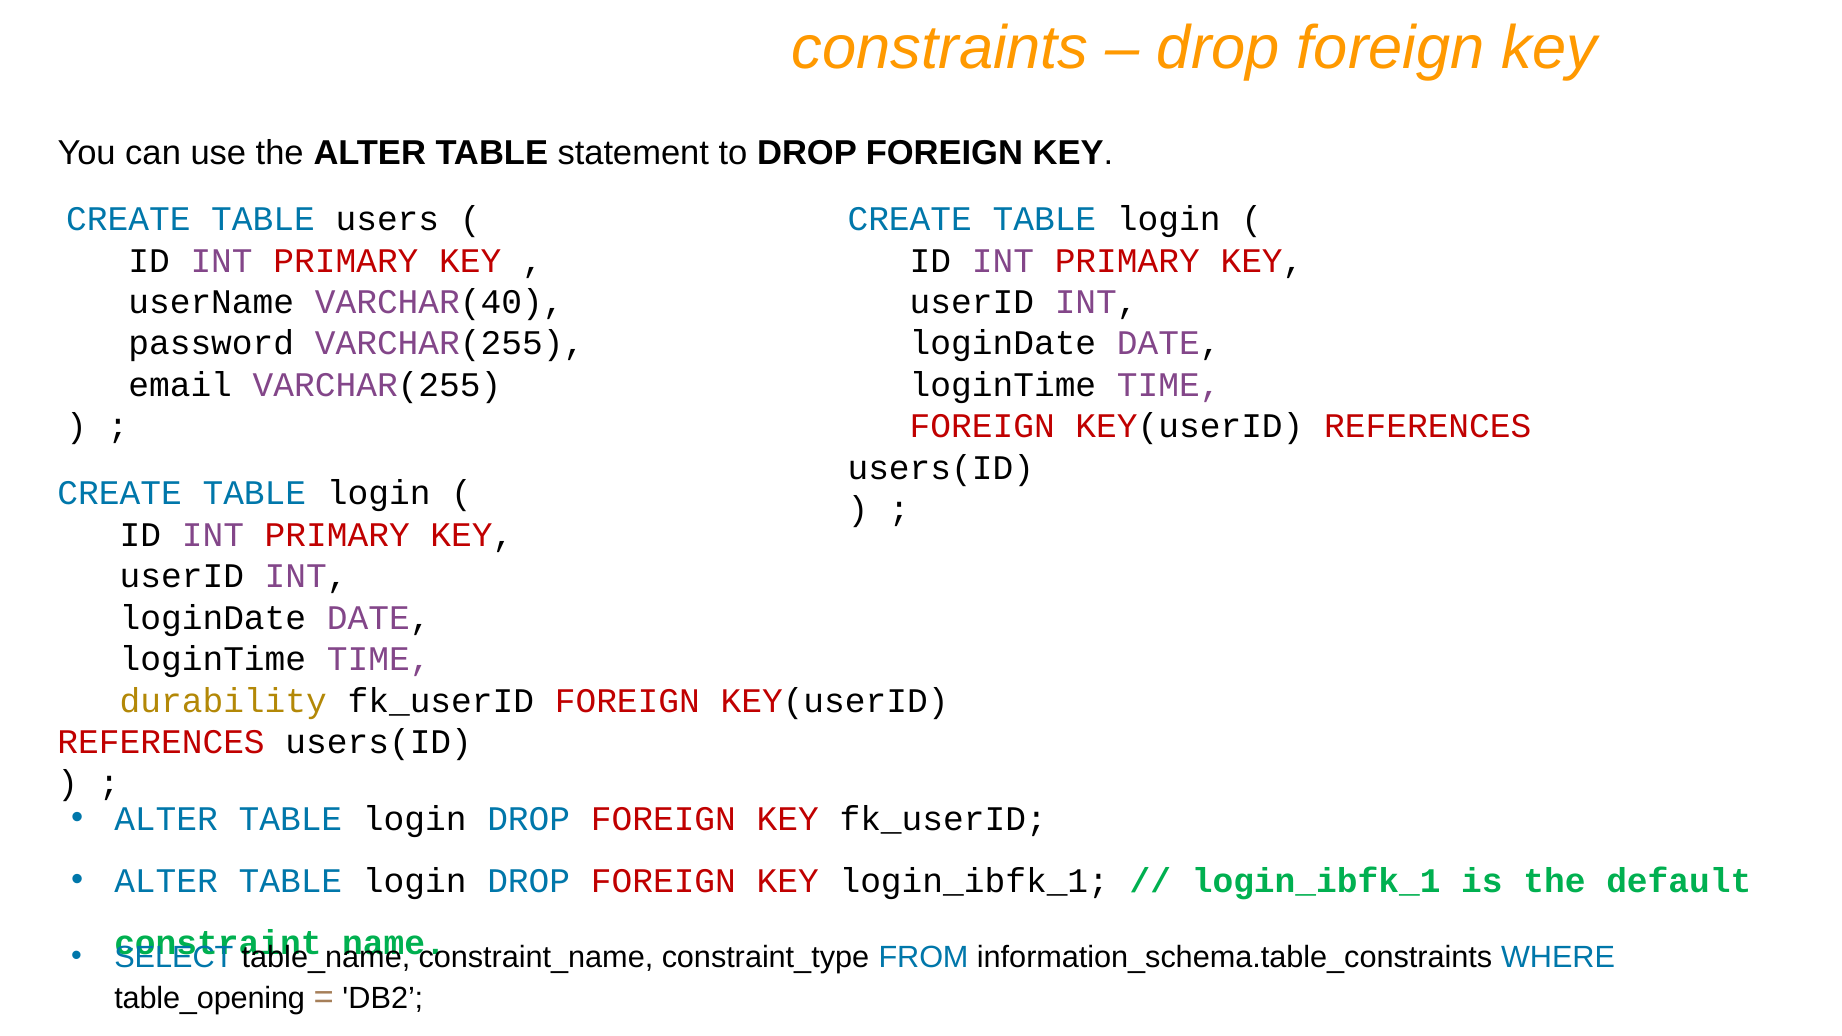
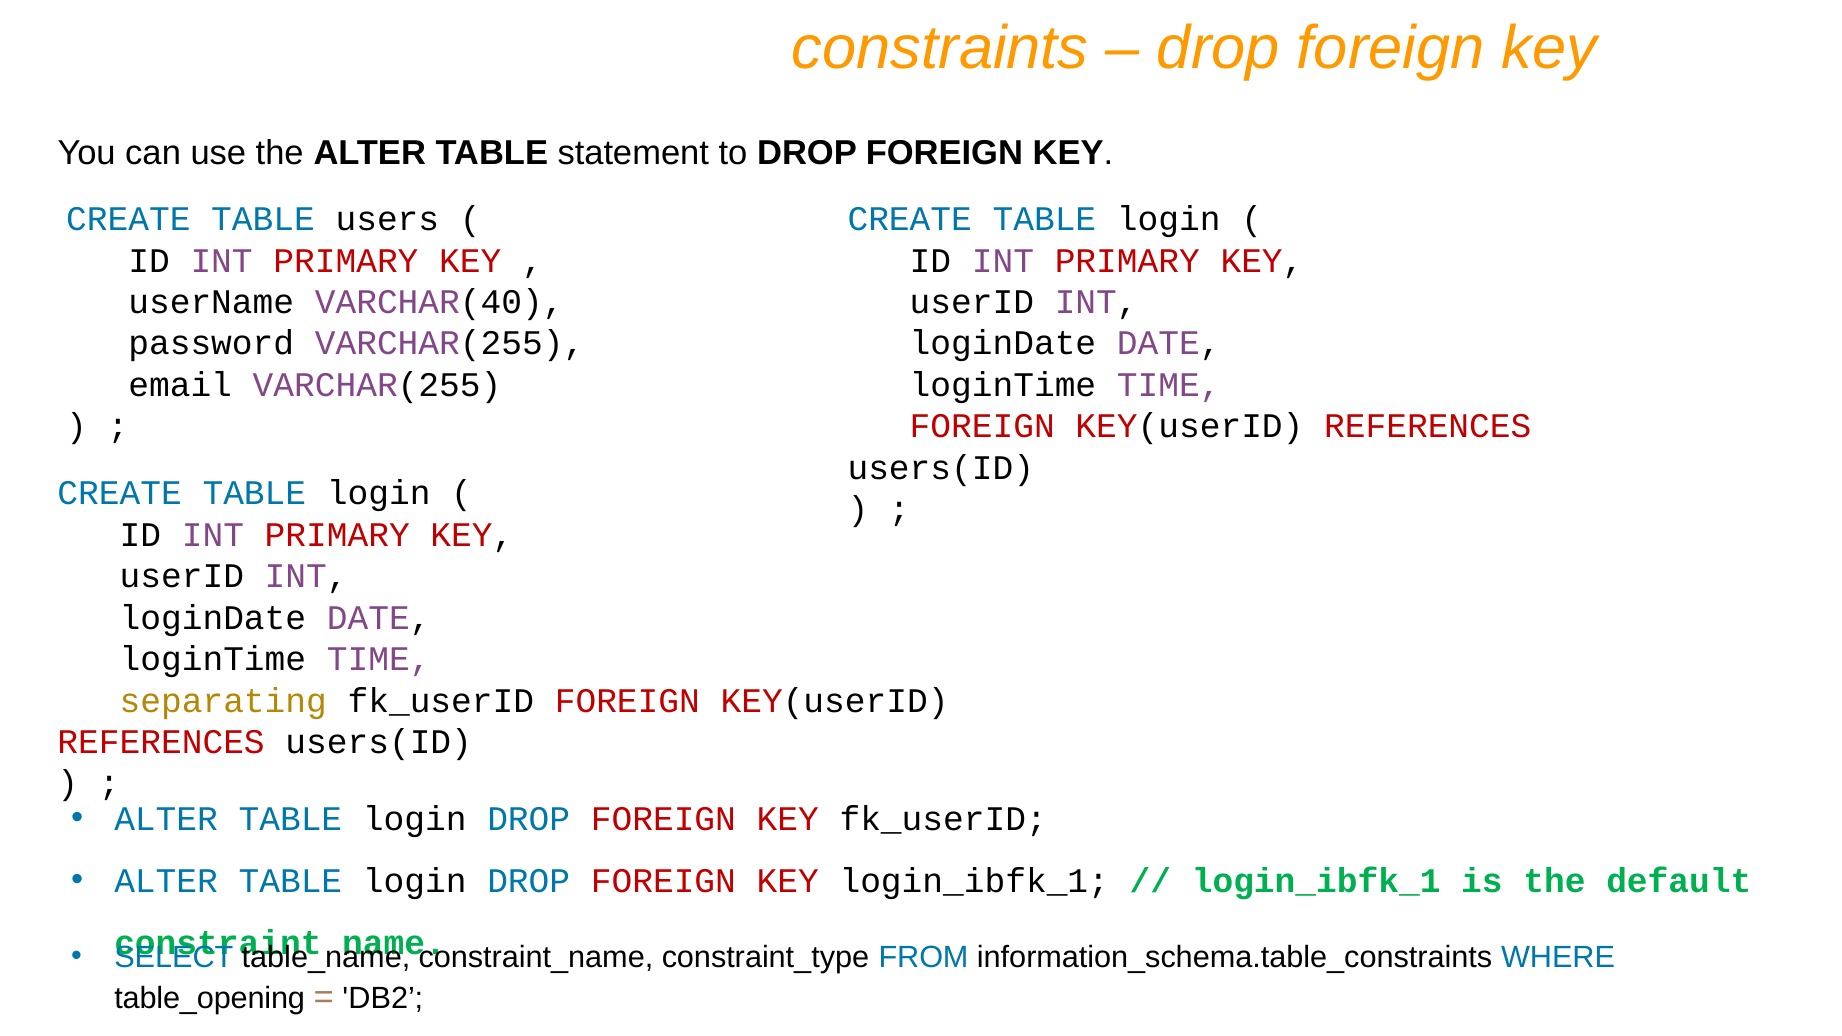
durability: durability -> separating (223, 701)
